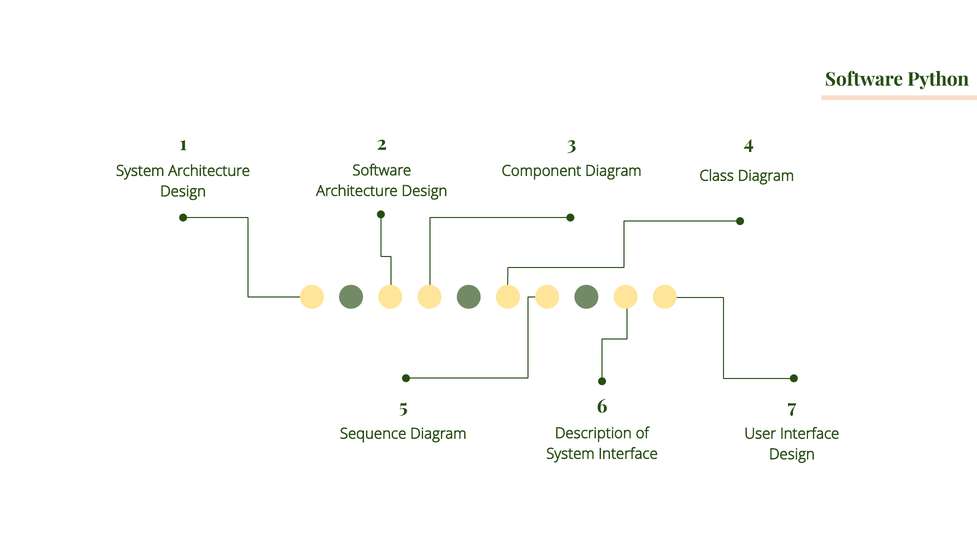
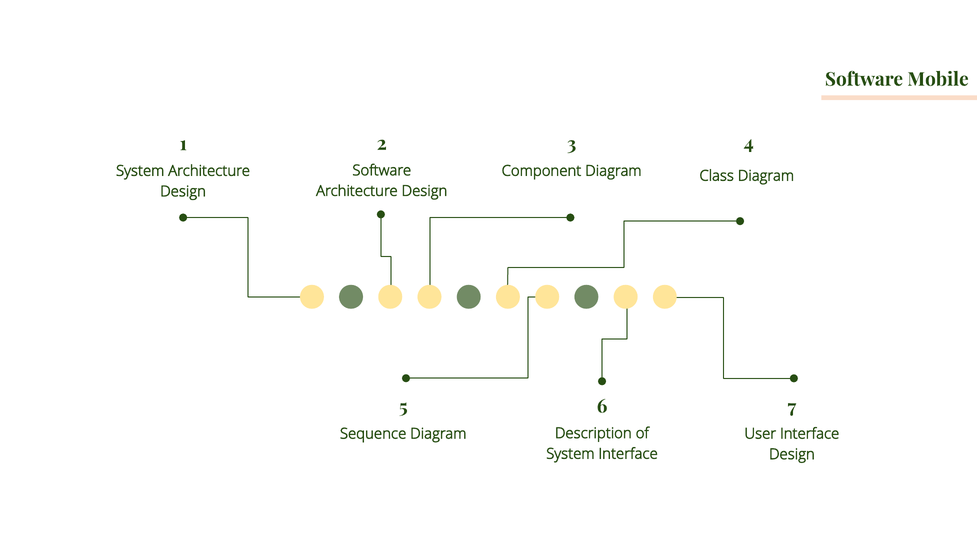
Python: Python -> Mobile (938, 80)
